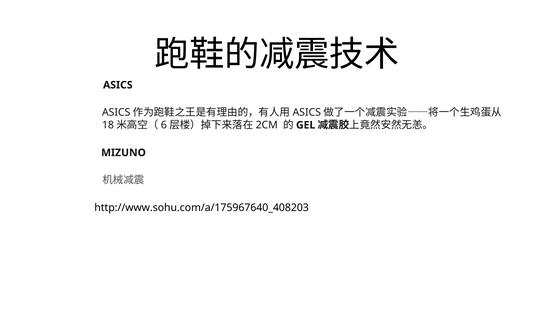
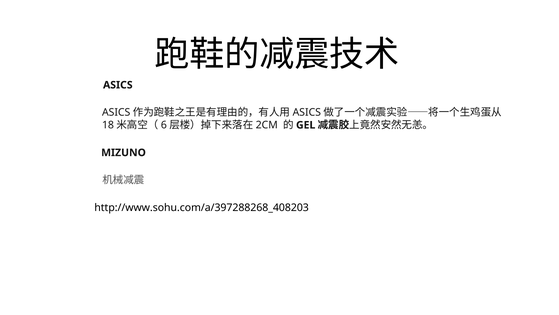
http://www.sohu.com/a/175967640_408203: http://www.sohu.com/a/175967640_408203 -> http://www.sohu.com/a/397288268_408203 (202, 207)
